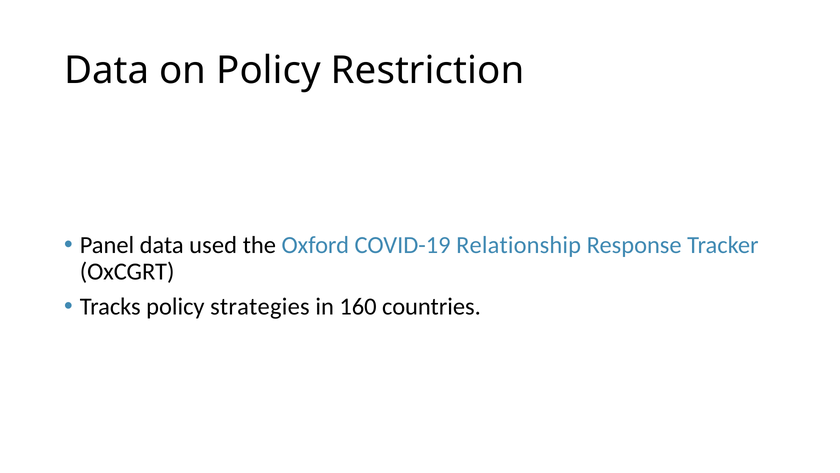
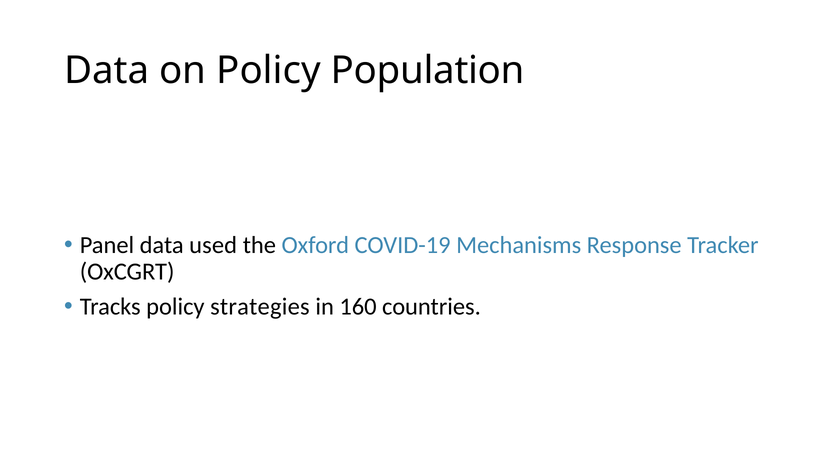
Restriction: Restriction -> Population (428, 71)
Relationship: Relationship -> Mechanisms (519, 245)
